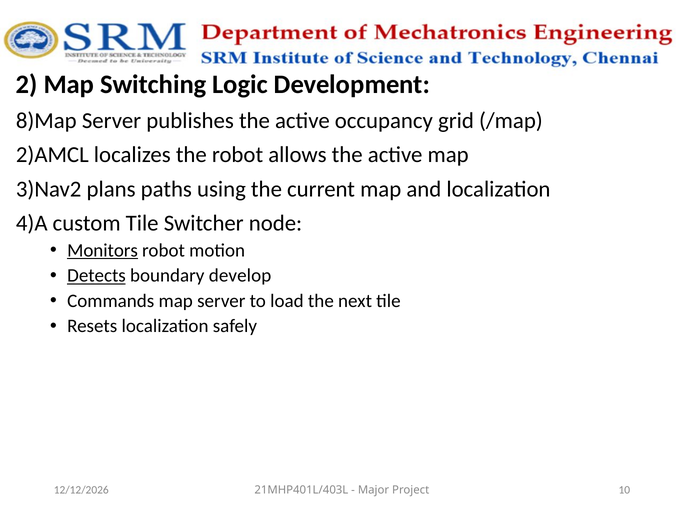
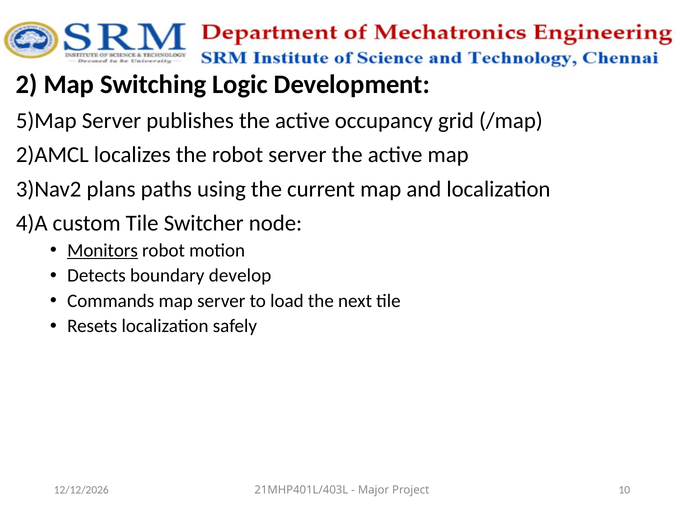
8)Map: 8)Map -> 5)Map (46, 121)
robot allows: allows -> server (297, 155)
Detects underline: present -> none (96, 276)
